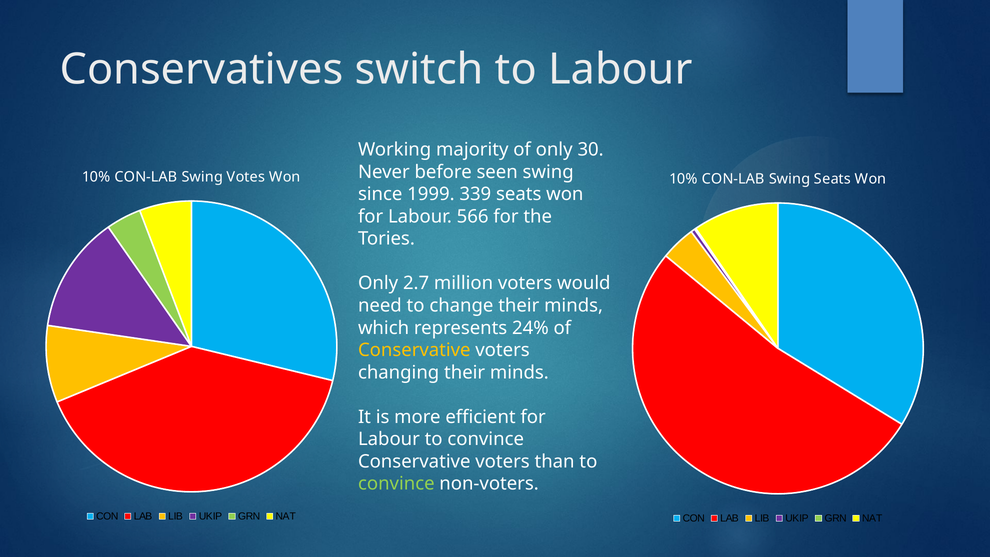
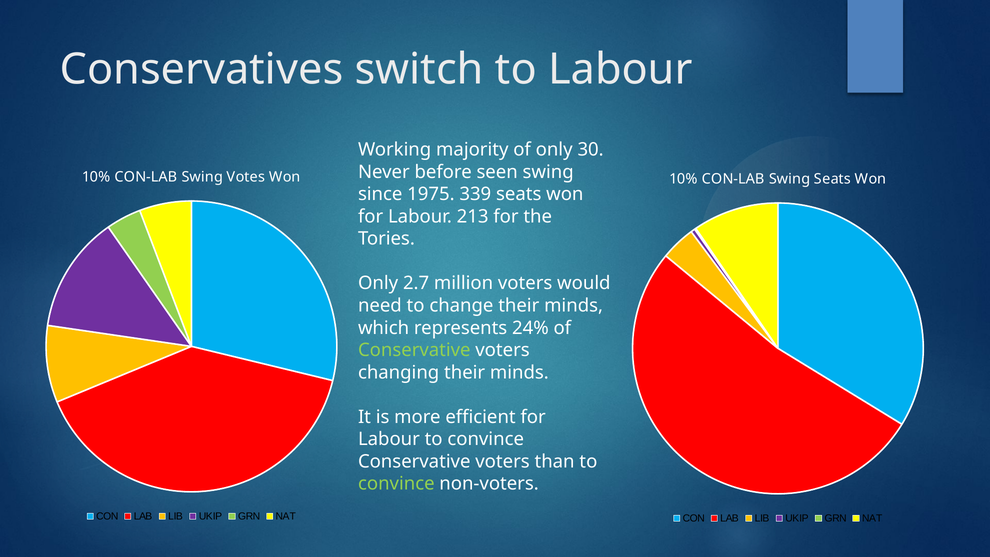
1999: 1999 -> 1975 (431, 194)
566: 566 -> 213 (473, 216)
Conservative colour: yellow -> light green (414, 350)
